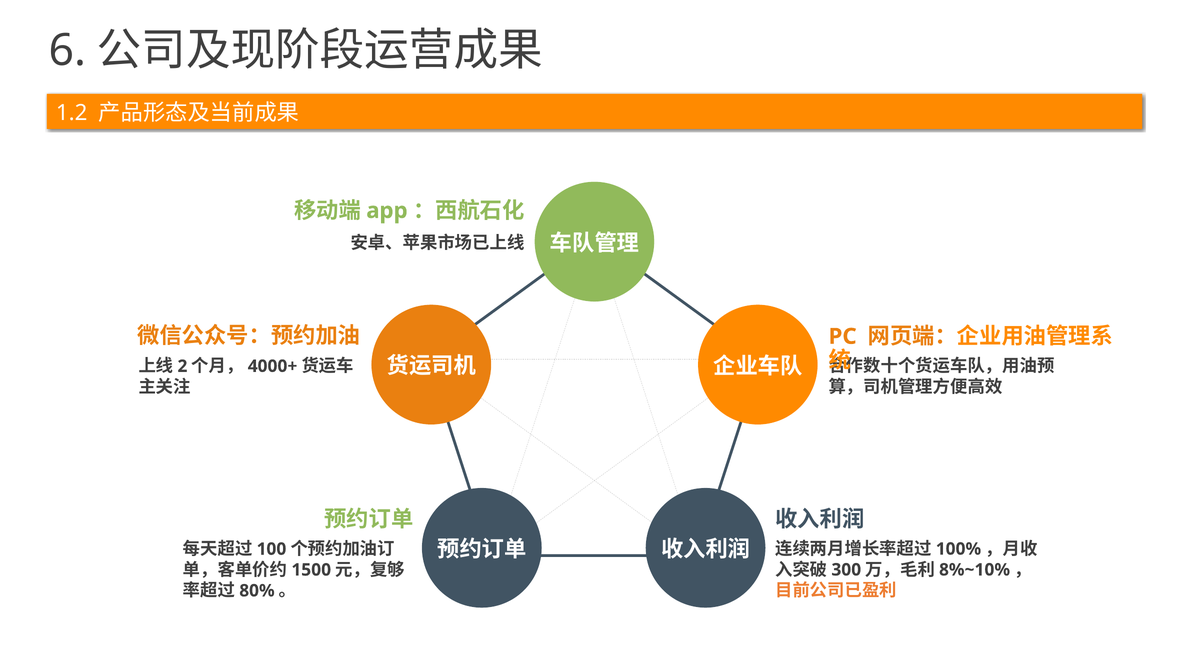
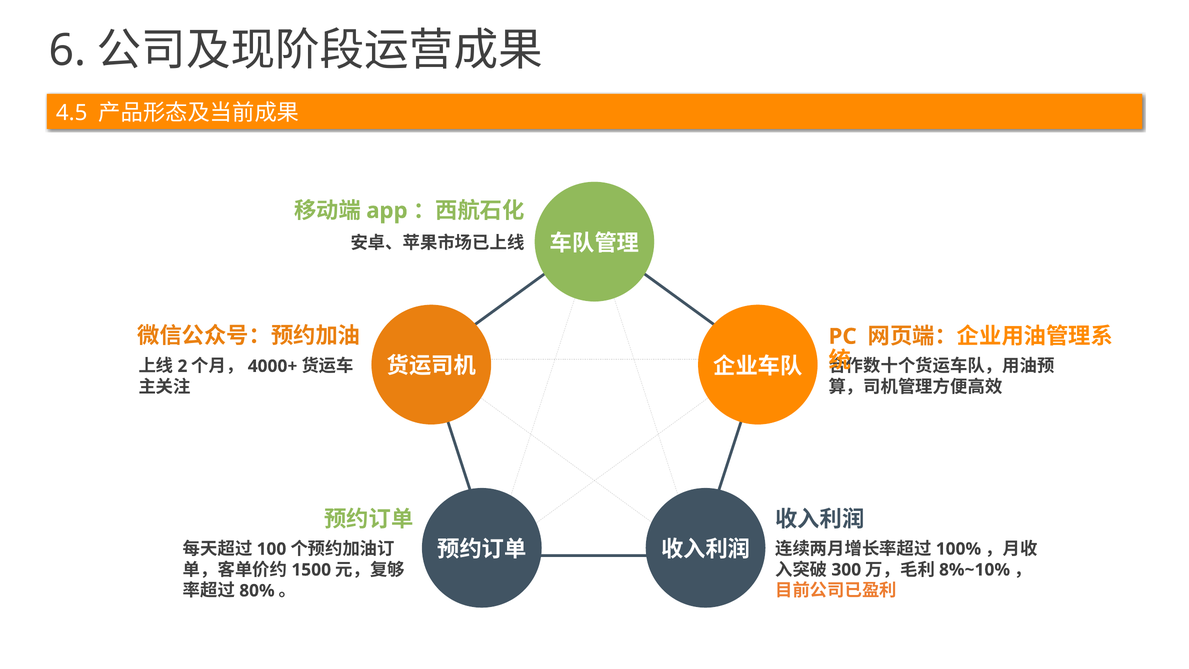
1.2: 1.2 -> 4.5 (72, 113)
